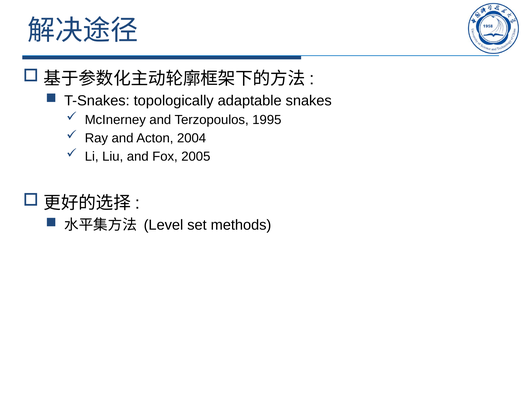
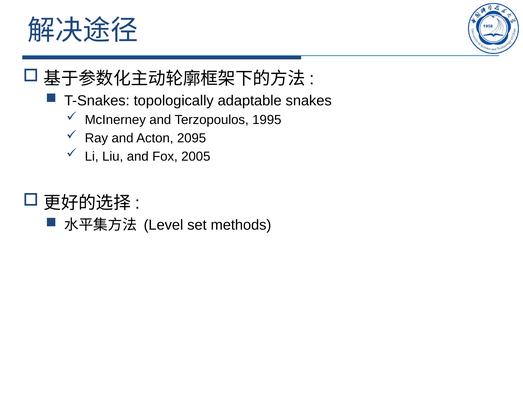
2004: 2004 -> 2095 (192, 138)
